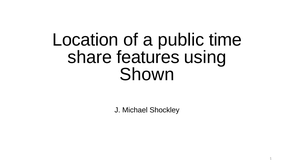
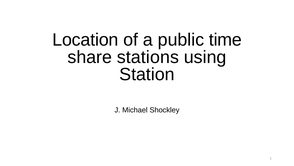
features: features -> stations (148, 57)
Shown: Shown -> Station (147, 74)
